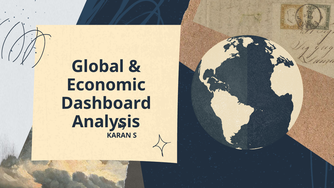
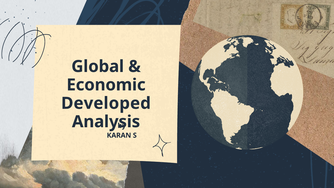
Dashboard: Dashboard -> Developed (106, 103)
